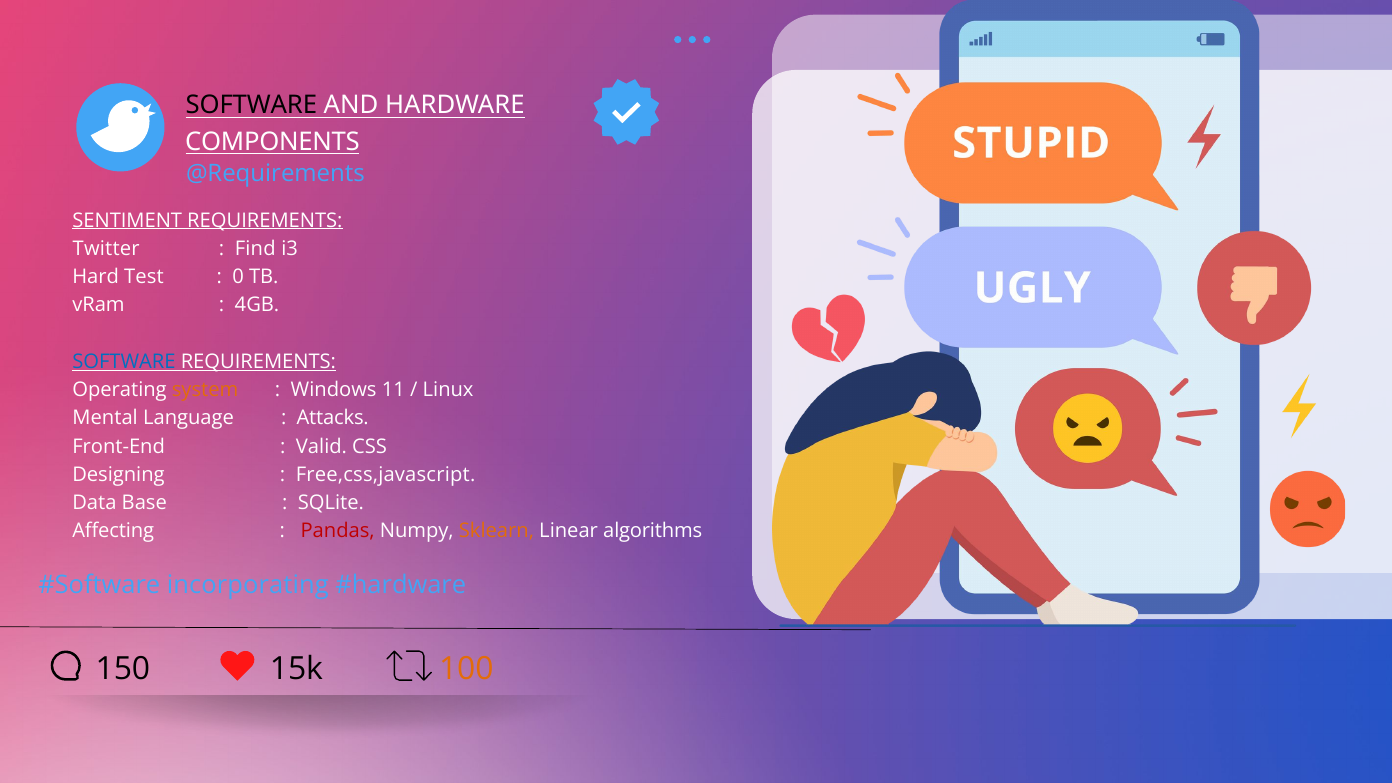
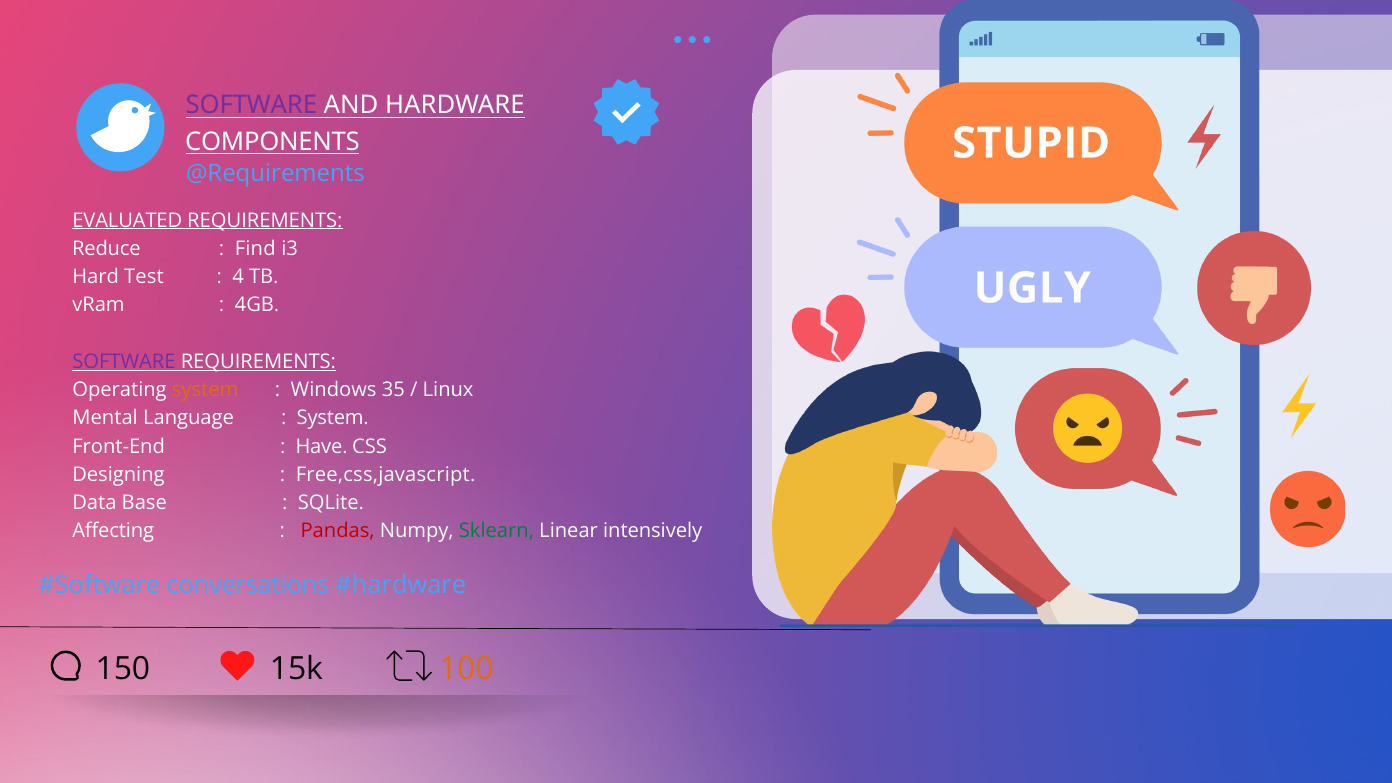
SOFTWARE colour: black -> purple (251, 105)
SENTIMENT: SENTIMENT -> EVALUATED (127, 221)
Twitter: Twitter -> Reduce (106, 249)
0: 0 -> 4 (238, 277)
SOFTWARE colour: blue -> purple (124, 362)
11: 11 -> 35 (393, 390)
Attacks: Attacks -> System (333, 418)
Valid: Valid -> Have (322, 447)
Sklearn colour: orange -> green (496, 531)
algorithms: algorithms -> intensively (653, 531)
incorporating: incorporating -> conversations (248, 585)
